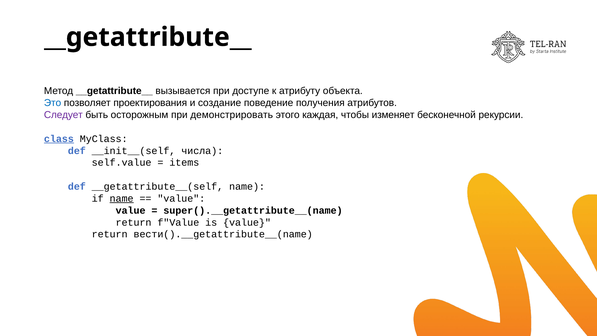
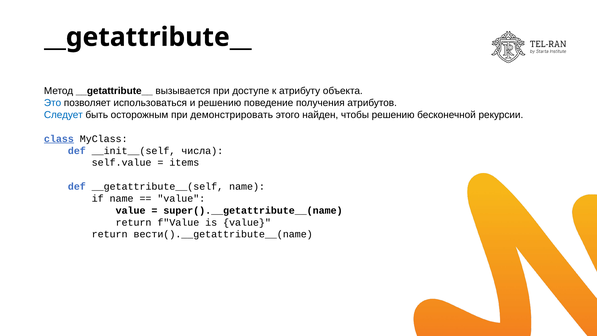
проектирования: проектирования -> использоваться (150, 103)
и создание: создание -> решению (220, 103)
Следует colour: purple -> blue (63, 115)
каждая: каждая -> найден (320, 115)
чтобы изменяет: изменяет -> решению (393, 115)
name underline: present -> none (122, 198)
